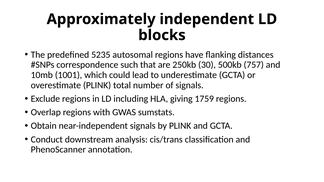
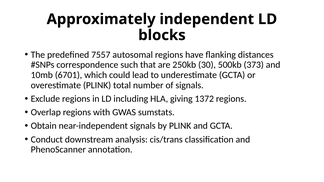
5235: 5235 -> 7557 (101, 55)
757: 757 -> 373 (254, 65)
1001: 1001 -> 6701 (69, 75)
1759: 1759 -> 1372 (204, 99)
